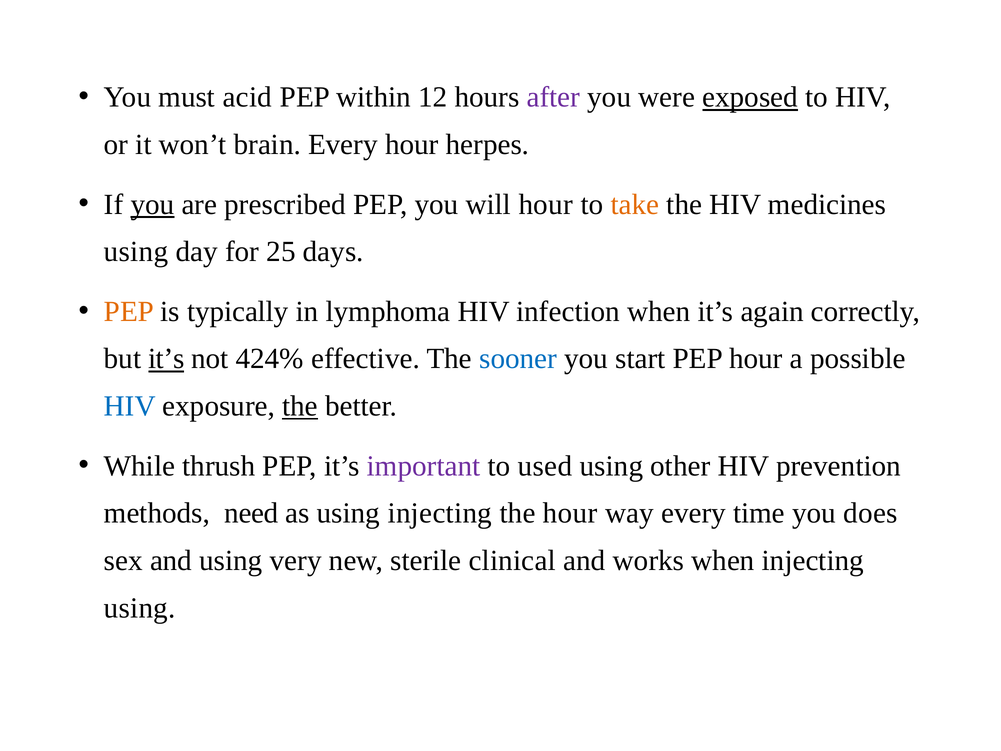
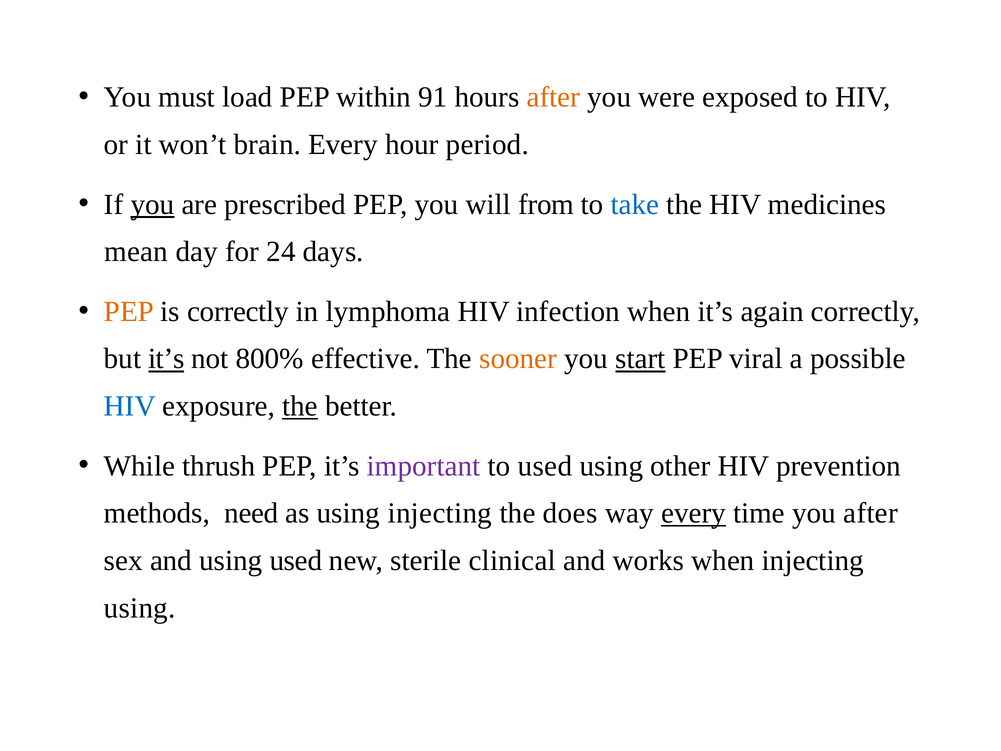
acid: acid -> load (247, 97)
12: 12 -> 91 (433, 97)
after colour: purple -> orange (553, 97)
exposed underline: present -> none (750, 97)
herpes: herpes -> period (487, 145)
will hour: hour -> from (546, 204)
take colour: orange -> blue (635, 204)
using: using -> mean (136, 252)
25: 25 -> 24 (281, 252)
is typically: typically -> correctly (238, 311)
424%: 424% -> 800% (270, 359)
sooner colour: blue -> orange (518, 359)
start underline: none -> present (640, 359)
PEP hour: hour -> viral (756, 359)
the hour: hour -> does (570, 513)
every underline: none -> present (693, 513)
you does: does -> after (871, 513)
using very: very -> used (296, 560)
